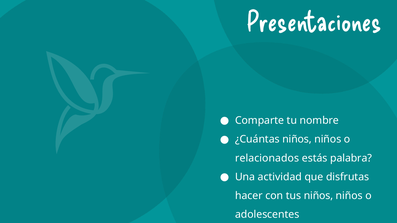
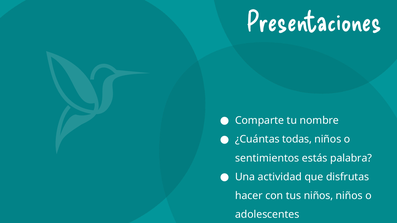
¿Cuántas niños: niños -> todas (297, 139)
relacionados: relacionados -> sentimientos (267, 158)
